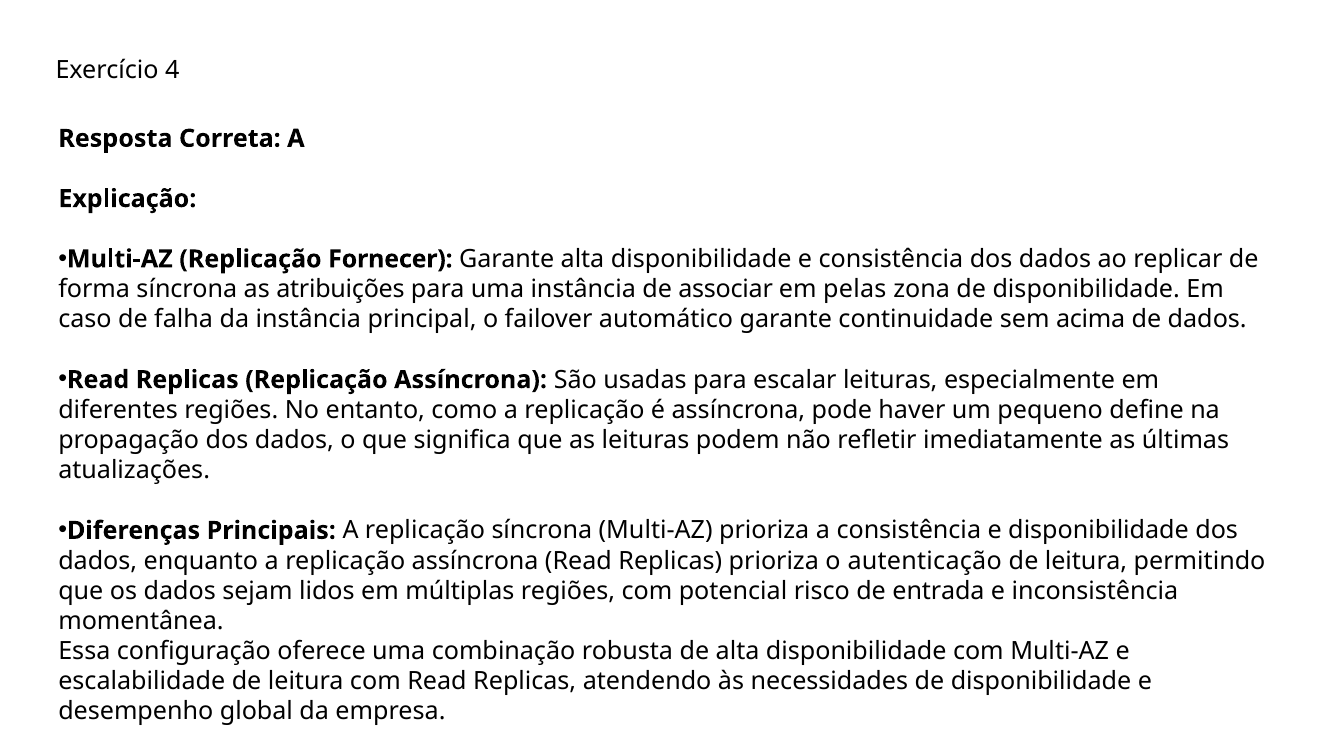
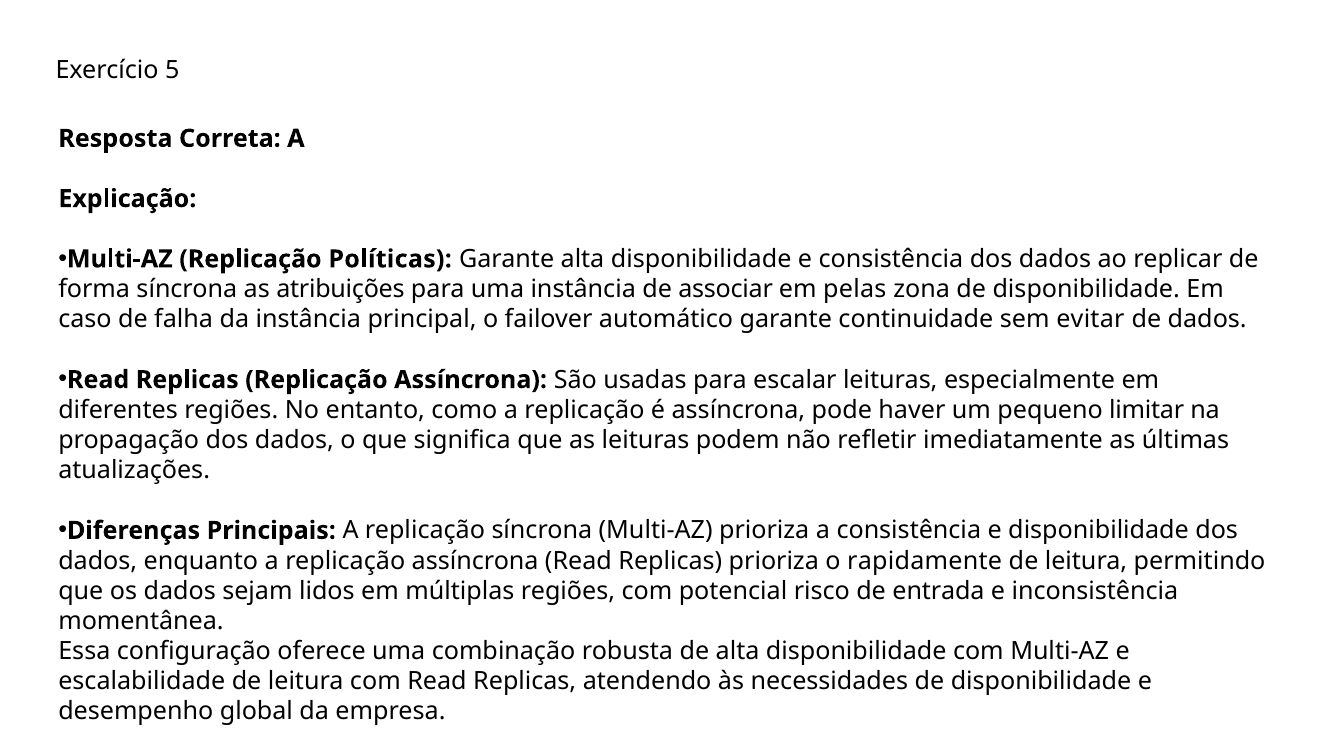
4: 4 -> 5 (172, 70)
Fornecer: Fornecer -> Políticas (390, 259)
acima: acima -> evitar (1090, 319)
define: define -> limitar (1147, 410)
autenticação: autenticação -> rapidamente (925, 561)
